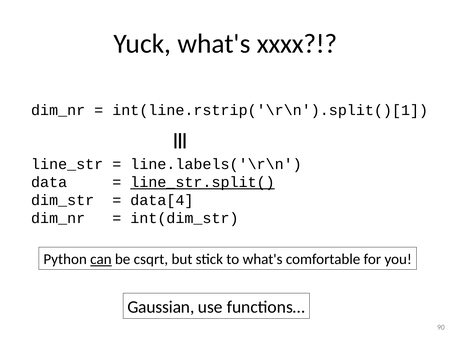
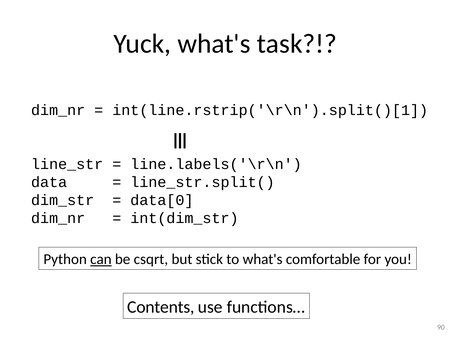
xxxx: xxxx -> task (297, 44)
line_str.split( underline: present -> none (202, 182)
data[4: data[4 -> data[0 (162, 200)
Gaussian: Gaussian -> Contents (161, 307)
